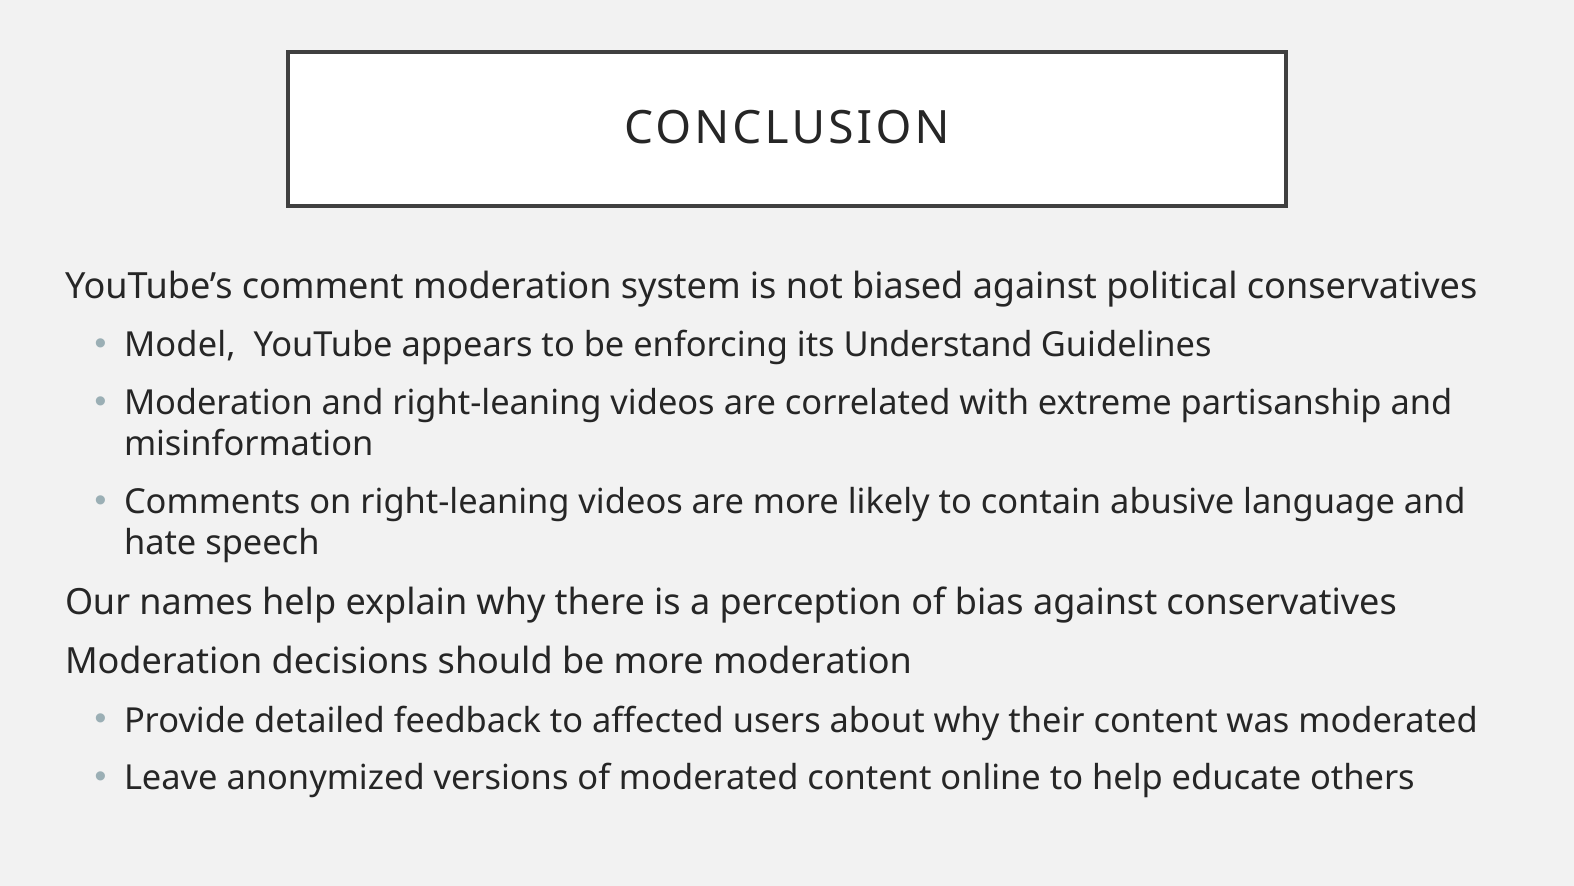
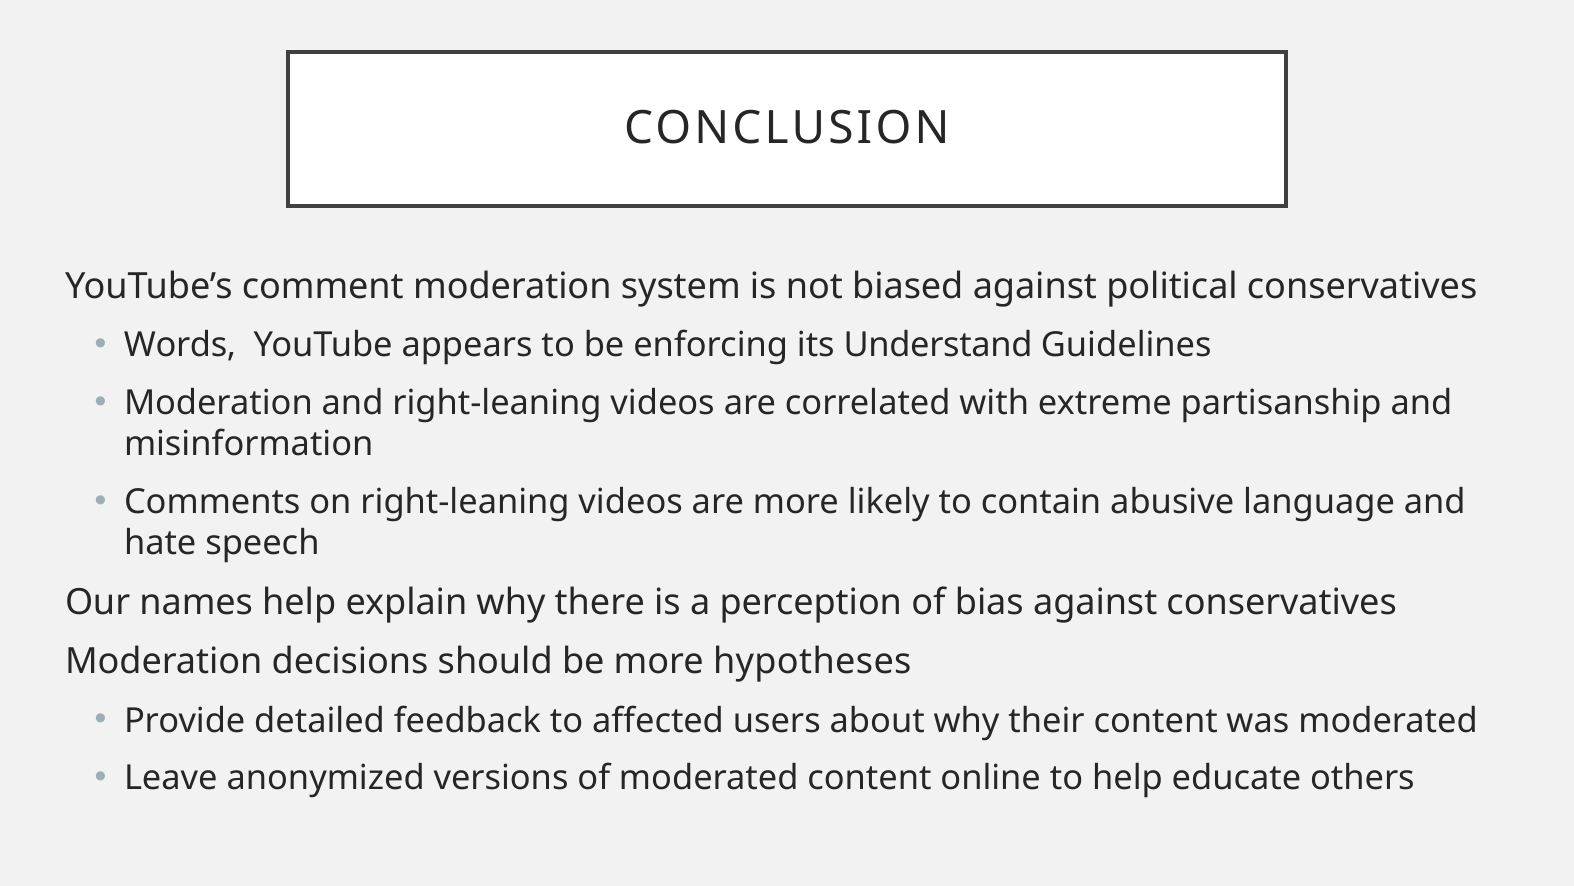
Model: Model -> Words (180, 345)
more moderation: moderation -> hypotheses (812, 662)
